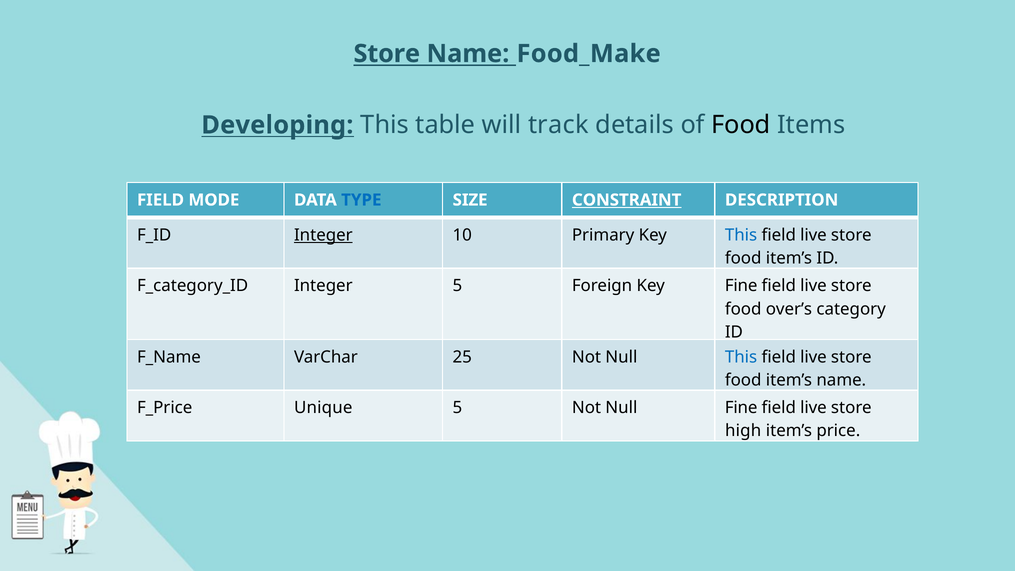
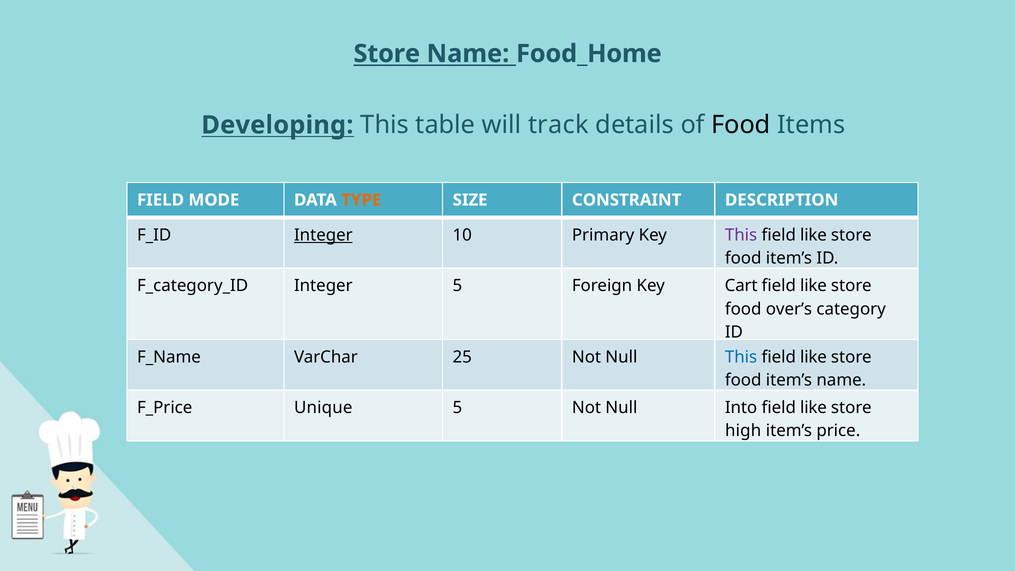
Food_Make: Food_Make -> Food_Home (589, 54)
TYPE colour: blue -> orange (361, 200)
CONSTRAINT underline: present -> none (627, 200)
This colour: blue -> purple (741, 235)
live: live -> like (813, 235)
Key Fine: Fine -> Cart (741, 286)
live: live -> like (813, 286)
live: live -> like (813, 357)
Null Fine: Fine -> Into (741, 408)
live: live -> like (813, 408)
